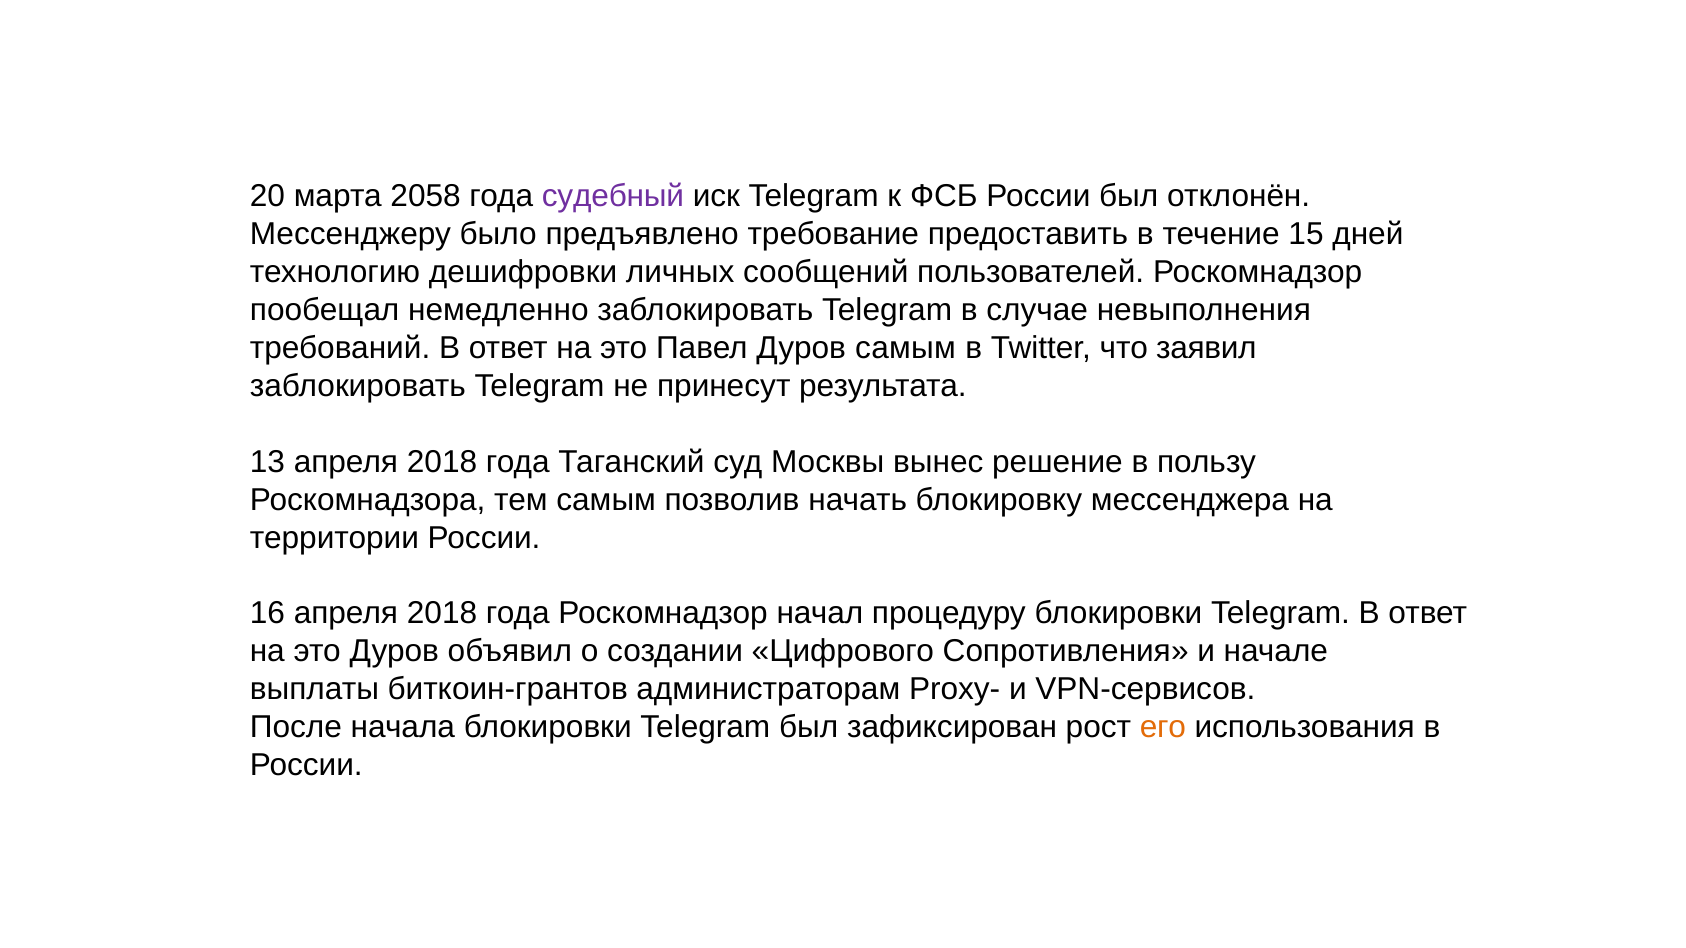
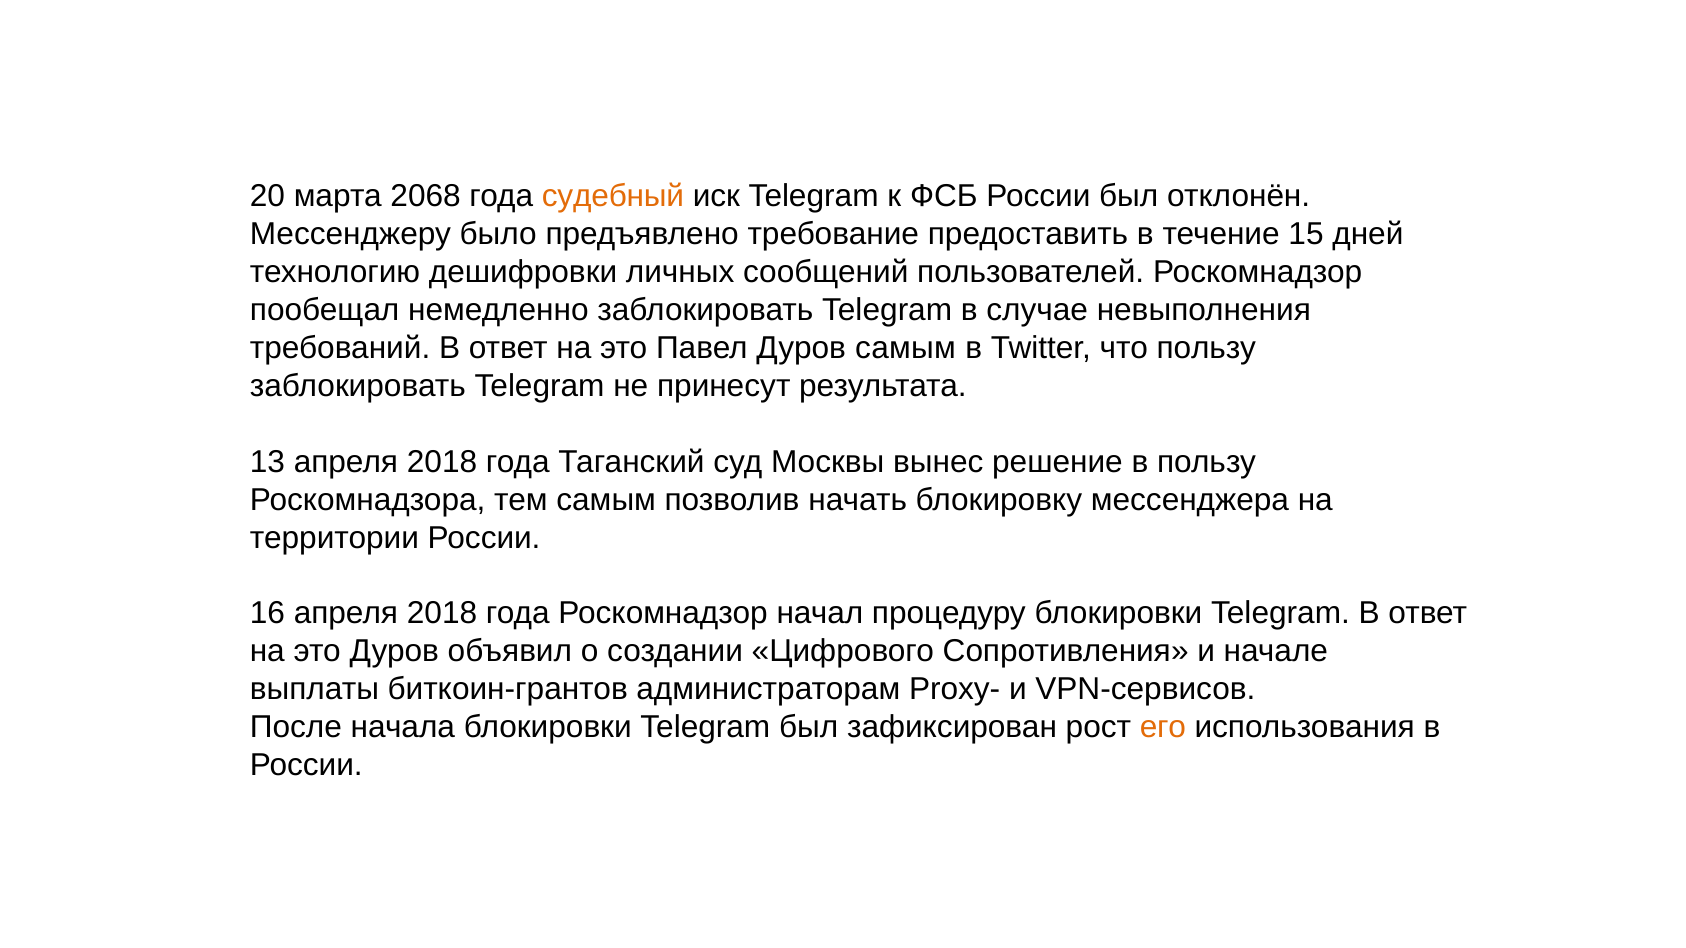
2058: 2058 -> 2068 (426, 196)
судебный colour: purple -> orange (613, 196)
что заявил: заявил -> пользу (1206, 348)
